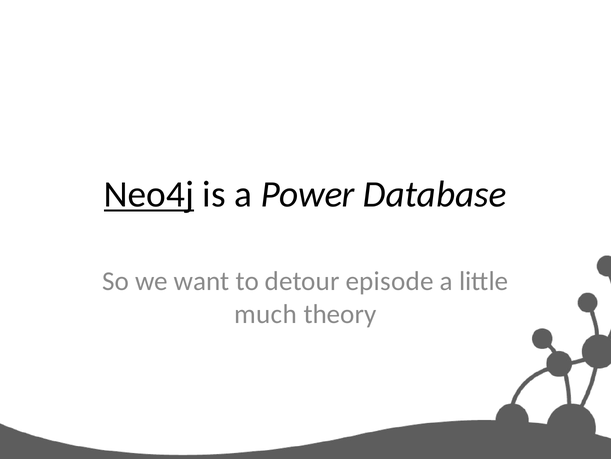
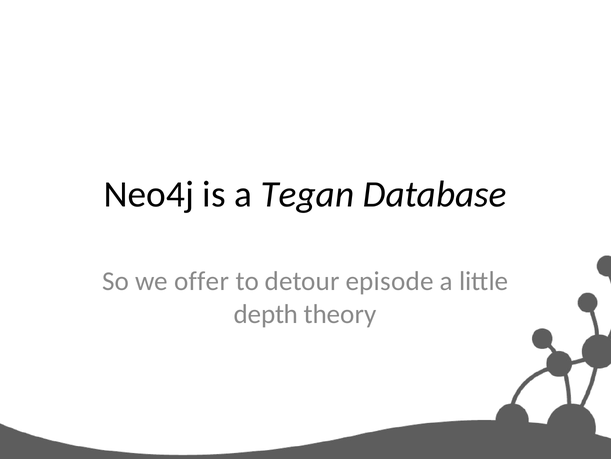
Neo4j underline: present -> none (149, 194)
Power: Power -> Tegan (307, 194)
want: want -> offer (202, 281)
much: much -> depth (266, 314)
